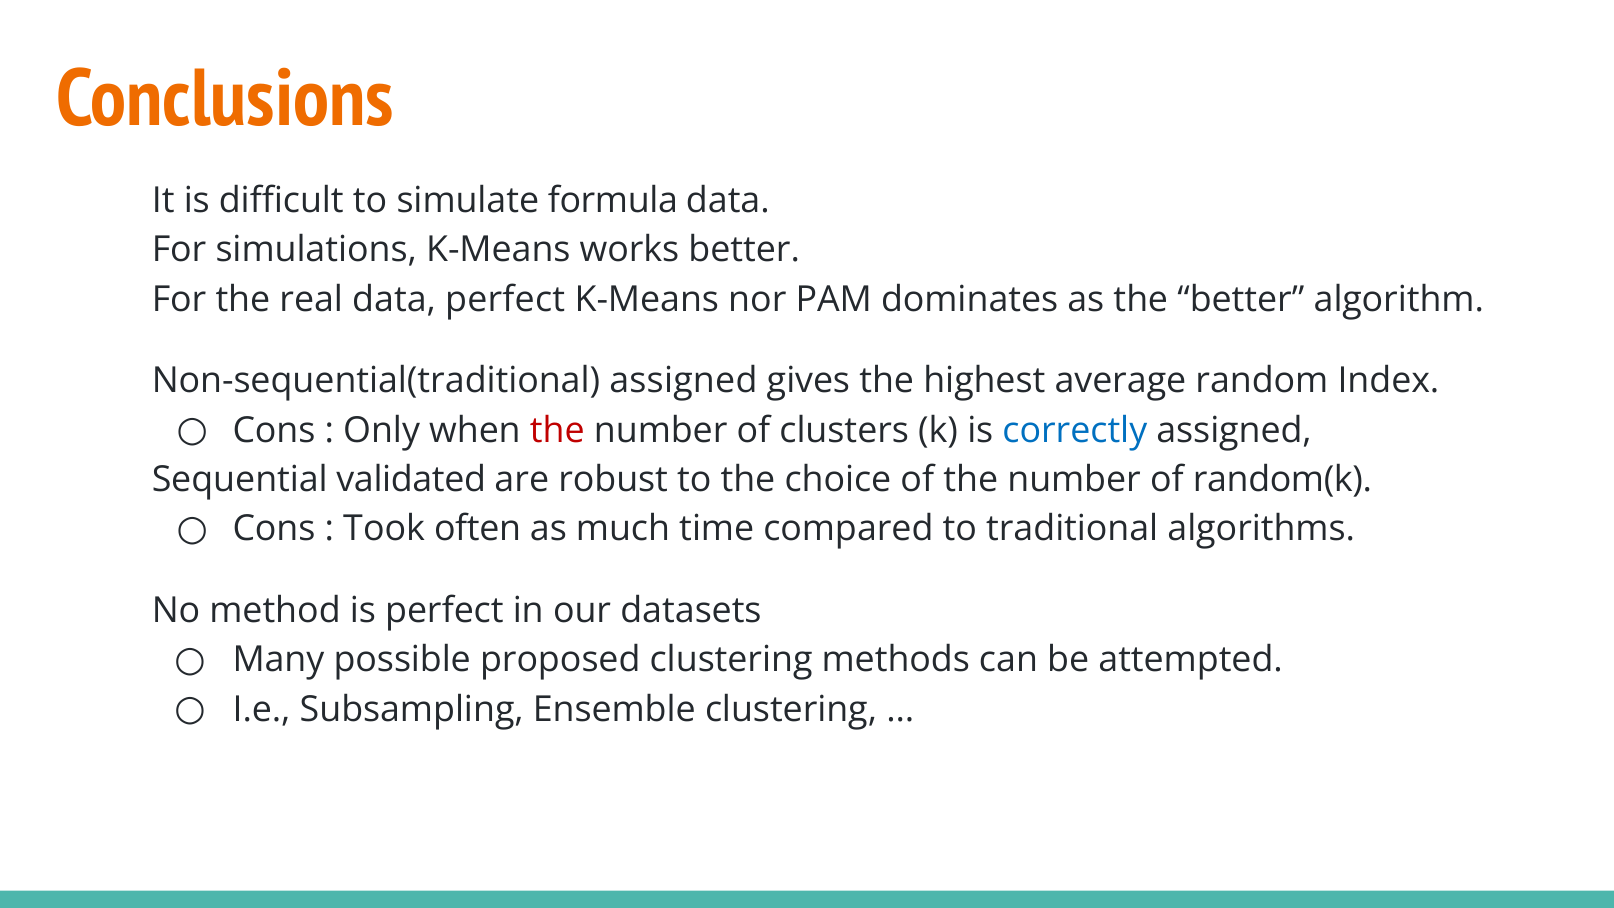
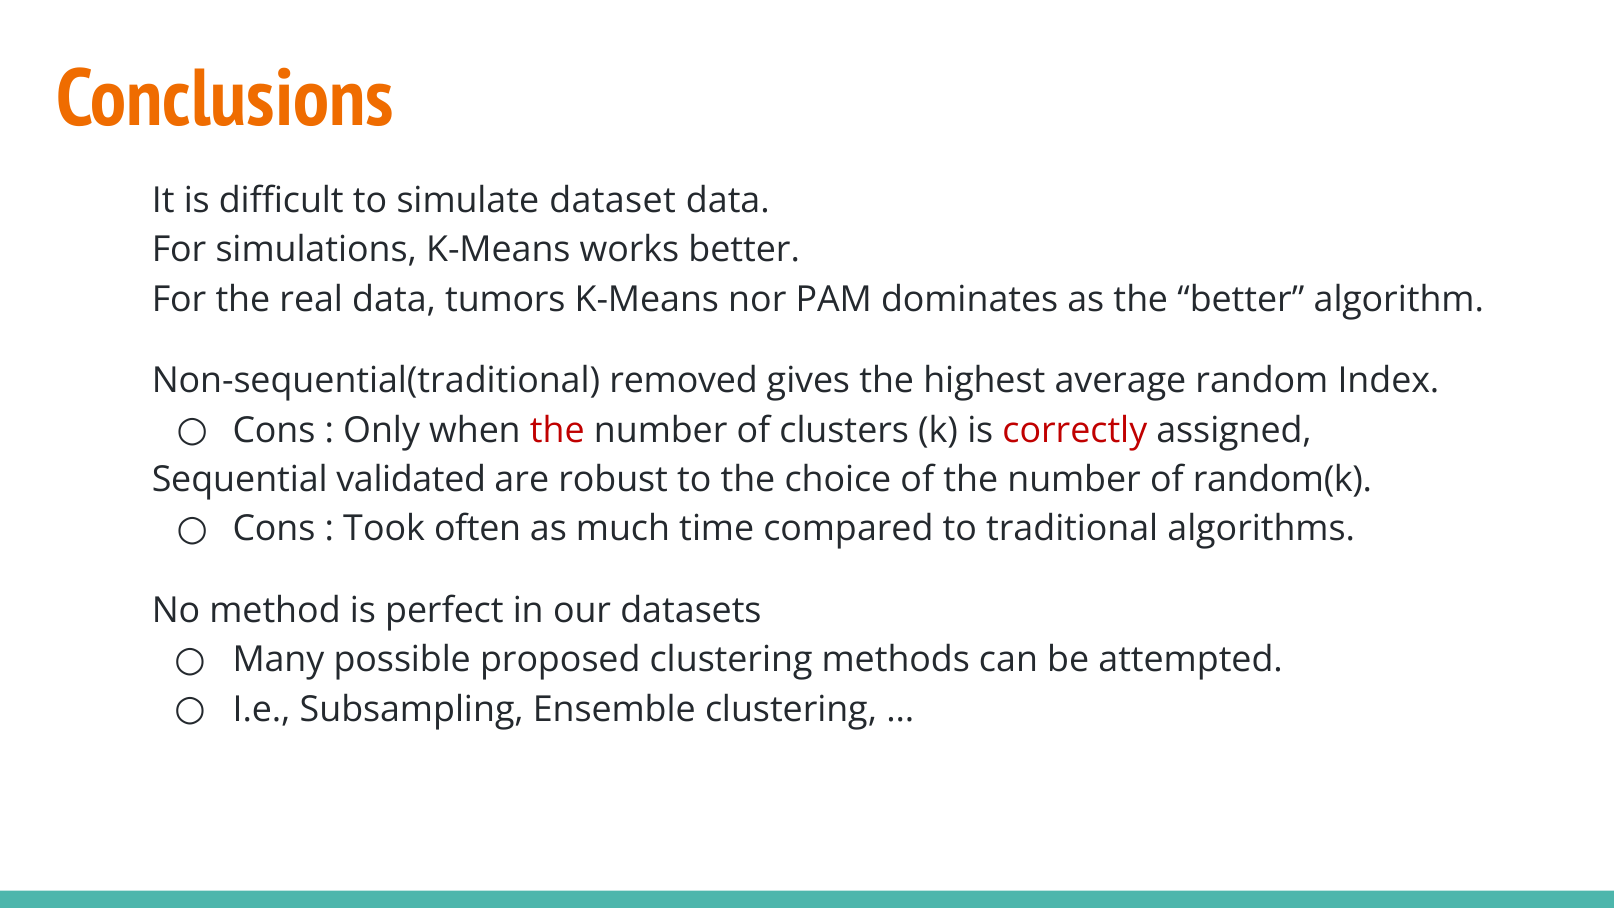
formula: formula -> dataset (613, 200)
data perfect: perfect -> tumors (505, 299)
assigned: assigned -> removed (684, 381)
correctly colour: blue -> red (1075, 430)
